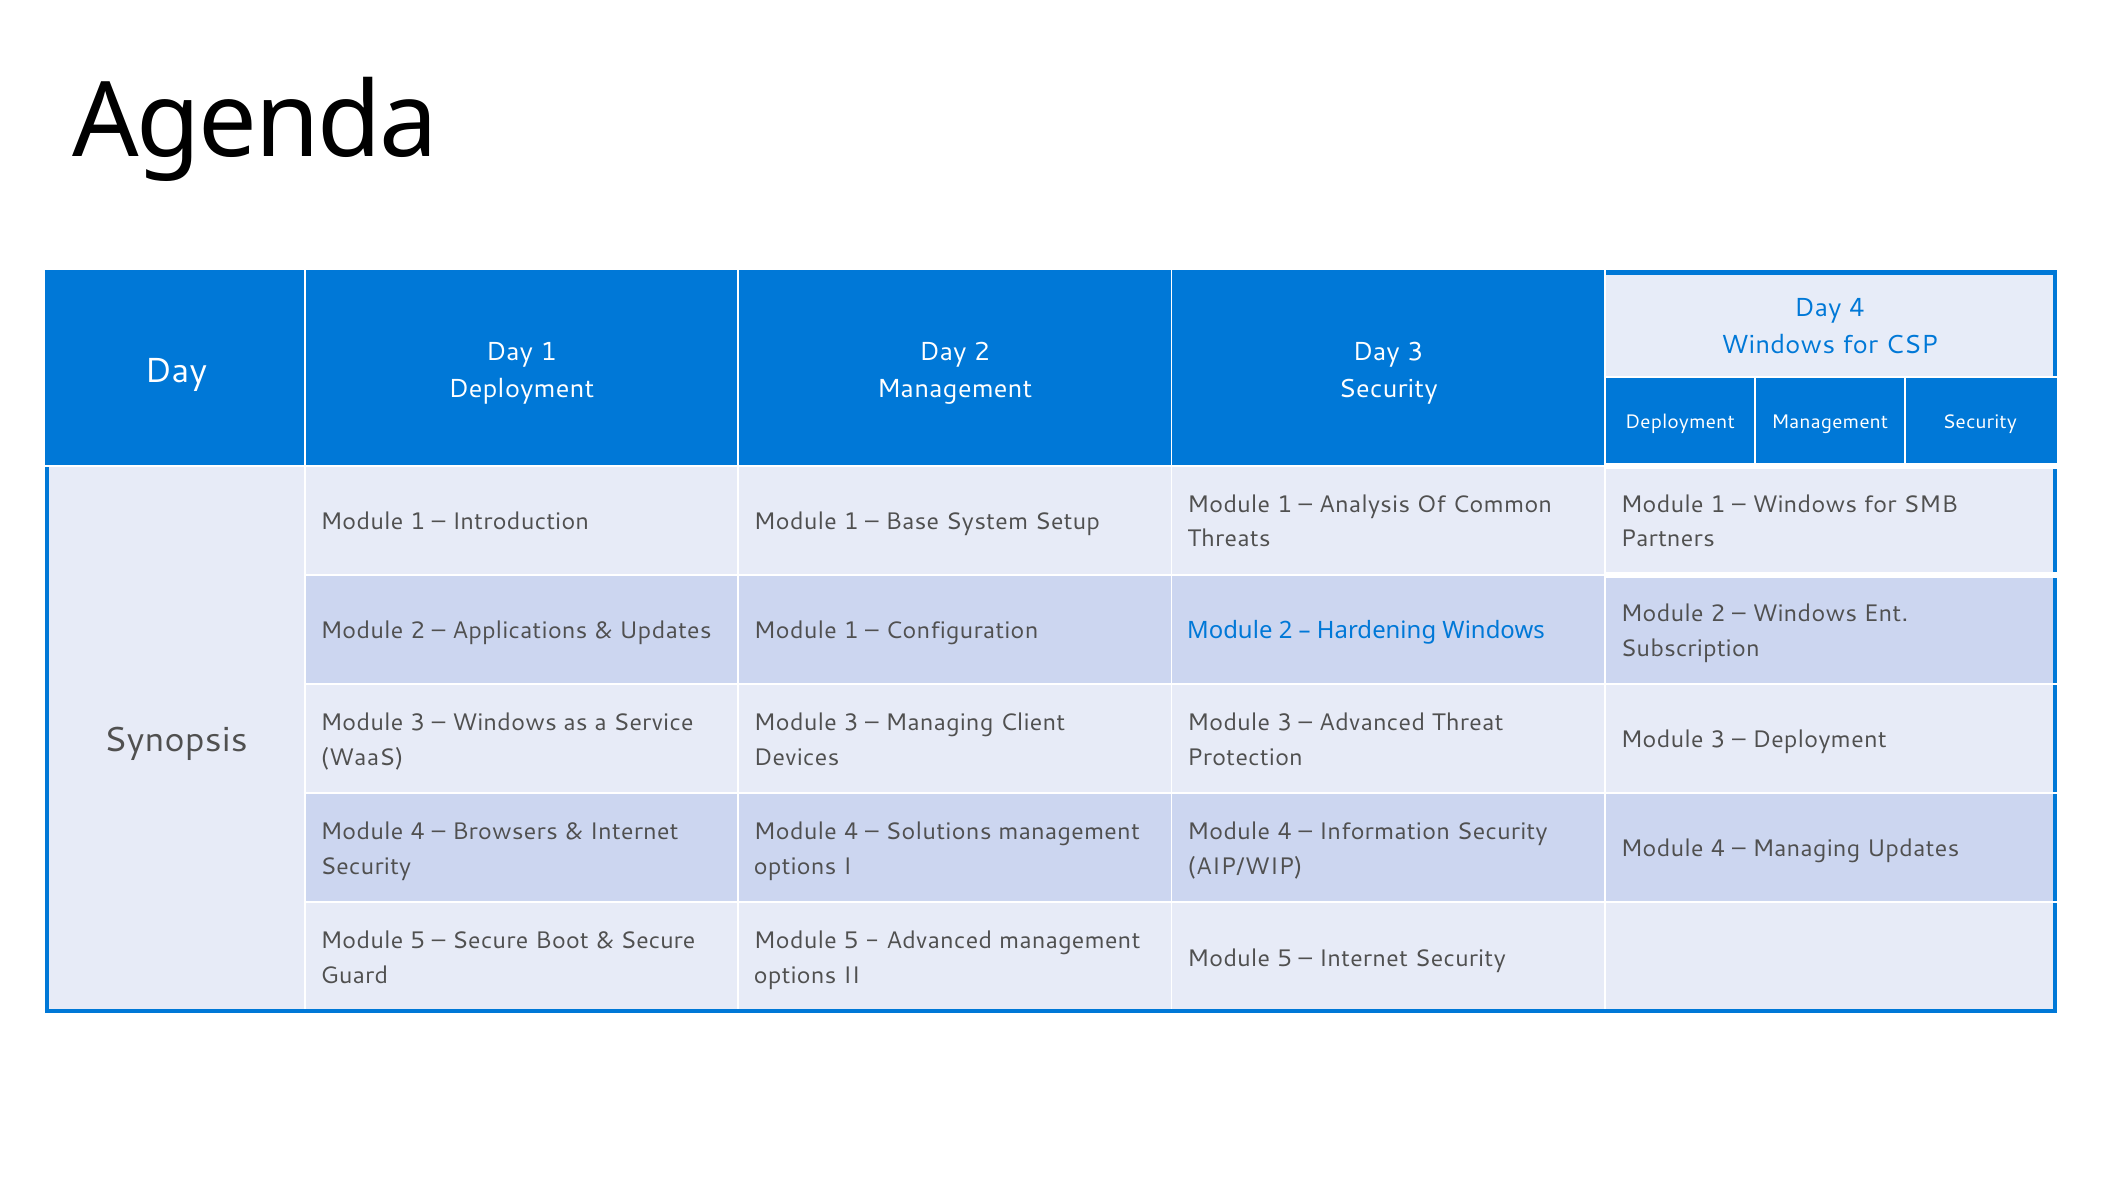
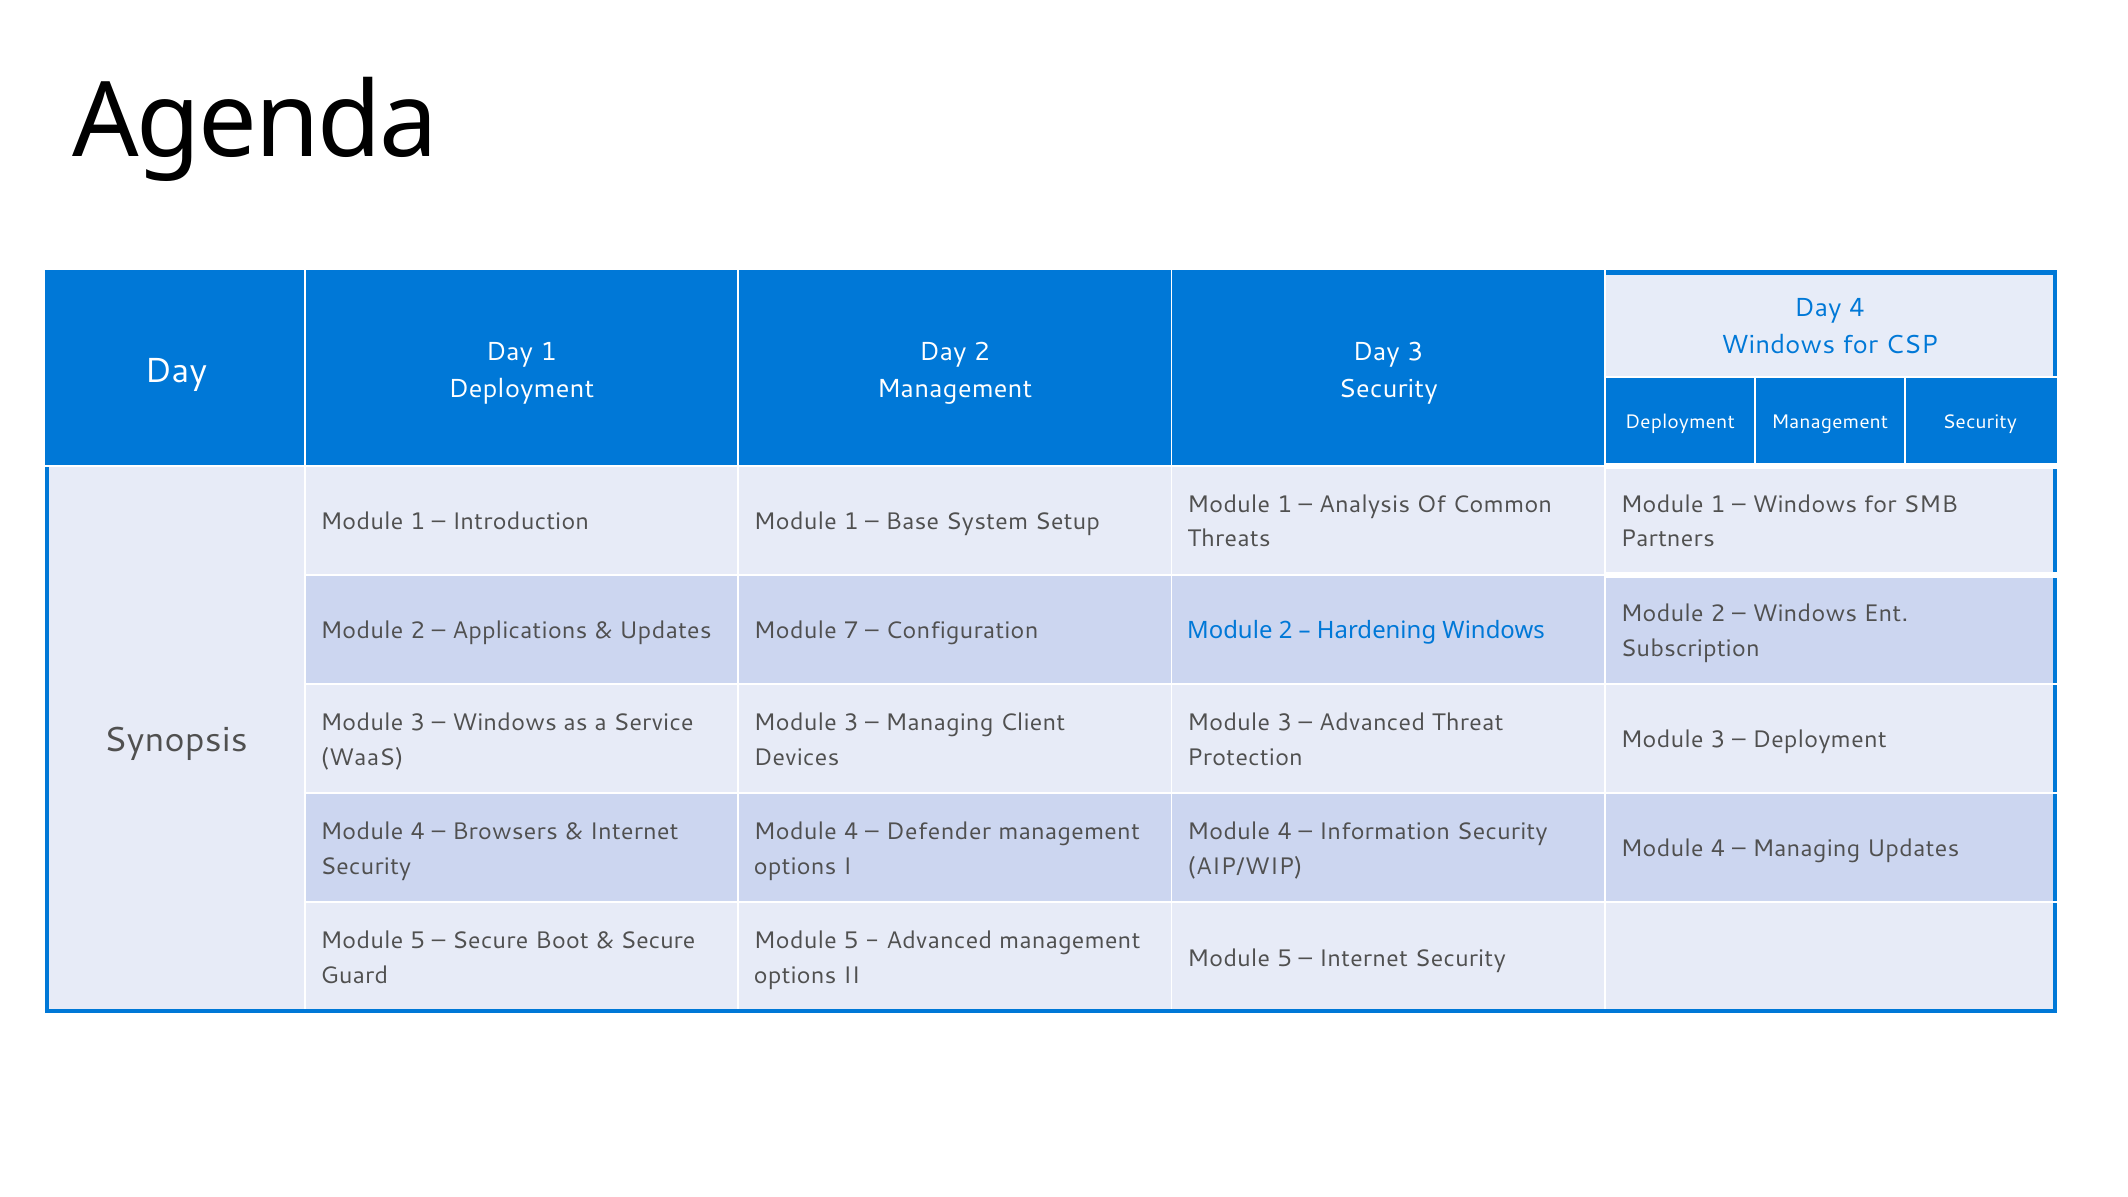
Updates Module 1: 1 -> 7 (851, 631)
Solutions: Solutions -> Defender (939, 832)
